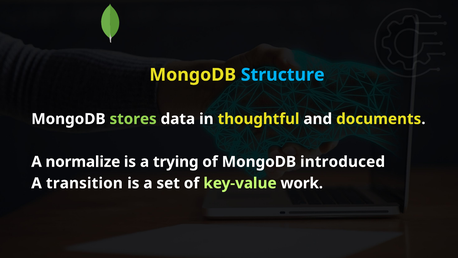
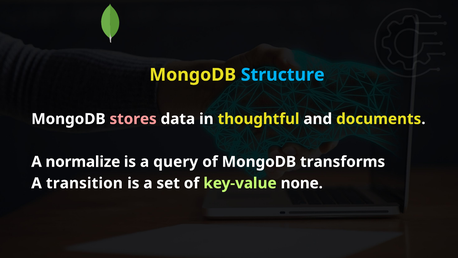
stores colour: light green -> pink (133, 119)
trying: trying -> query (176, 162)
introduced: introduced -> transforms (343, 162)
work: work -> none (302, 183)
